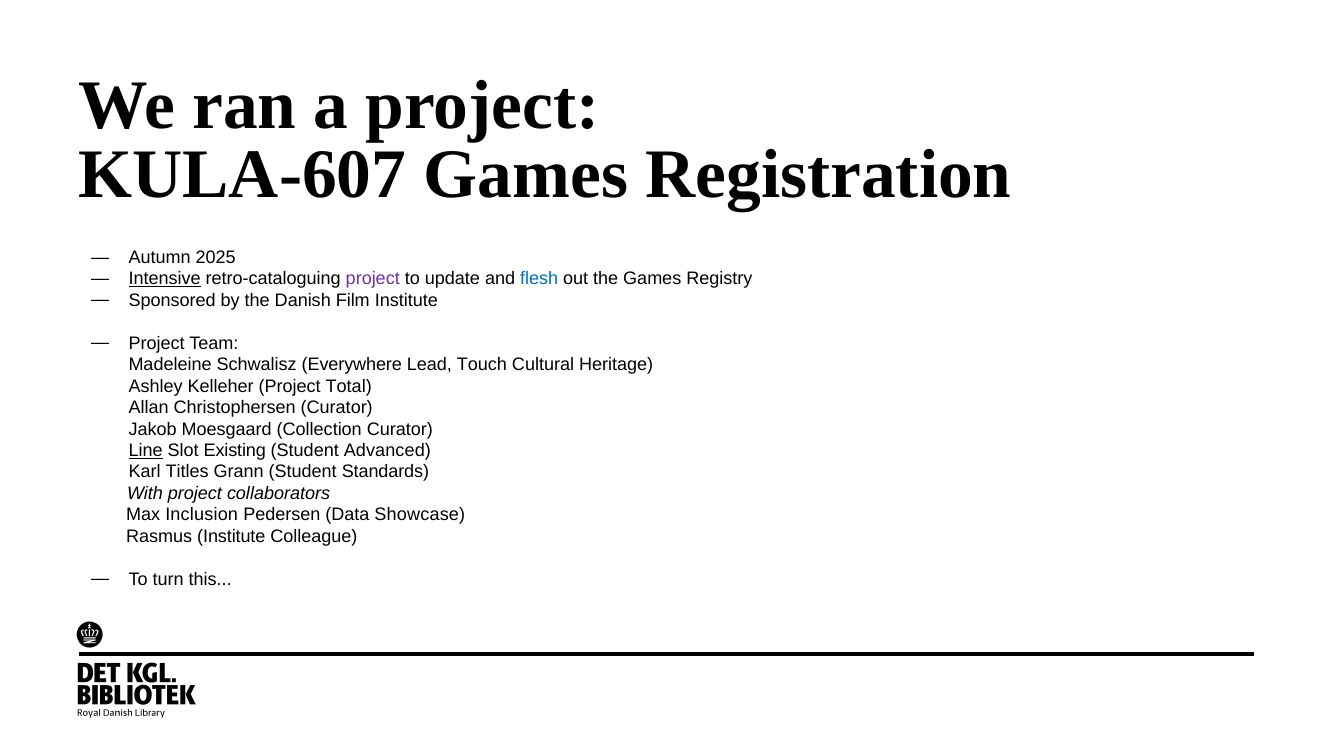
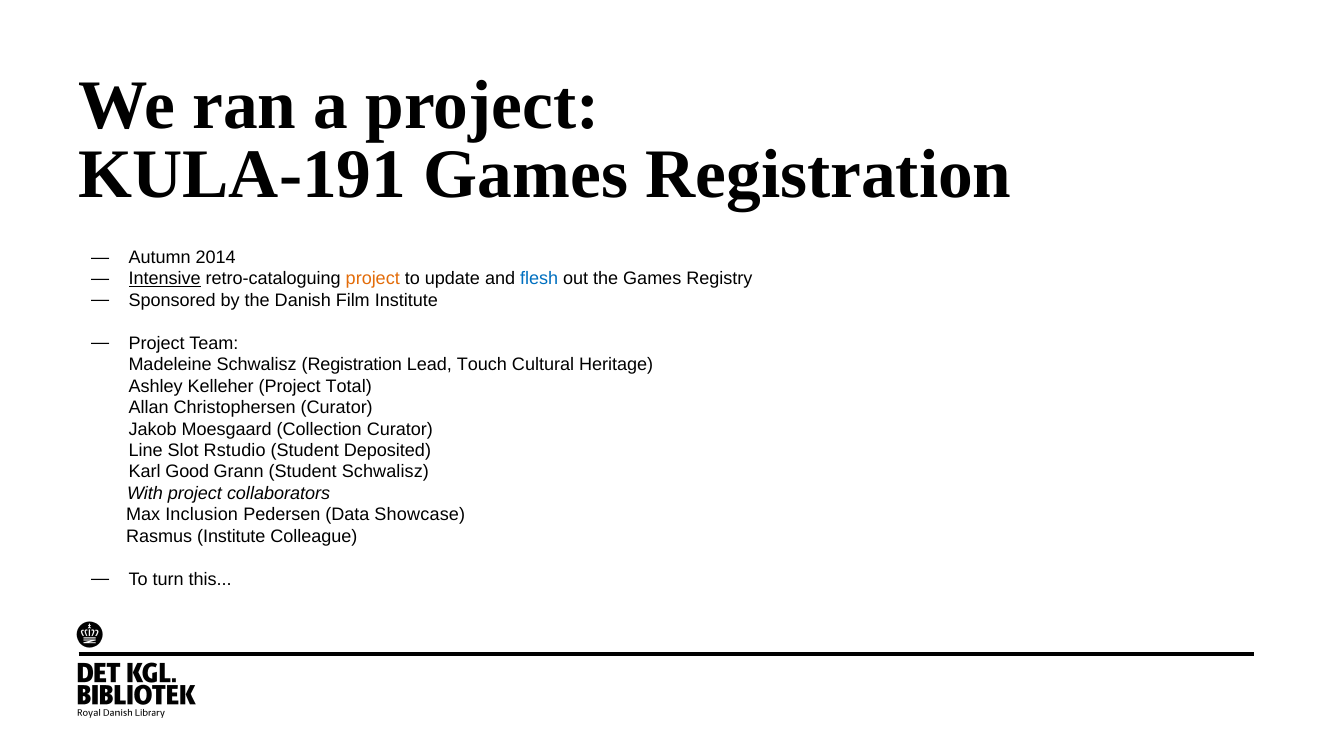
KULA-607: KULA-607 -> KULA-191 (242, 174)
2025: 2025 -> 2014 (216, 257)
project colour: purple -> orange (373, 279)
Schwalisz Everywhere: Everywhere -> Registration (352, 365)
Line underline: present -> none (146, 450)
Existing: Existing -> Rstudio (235, 450)
Advanced: Advanced -> Deposited (387, 450)
Titles: Titles -> Good (187, 472)
Student Standards: Standards -> Schwalisz (385, 472)
